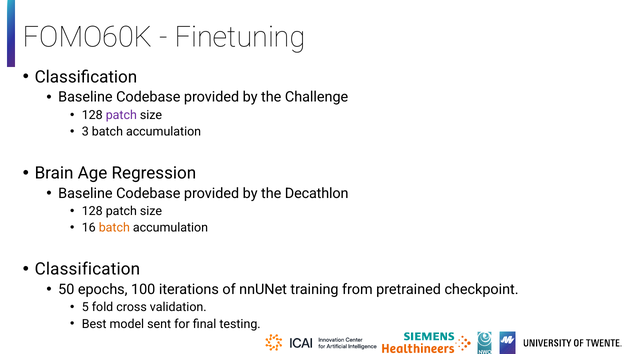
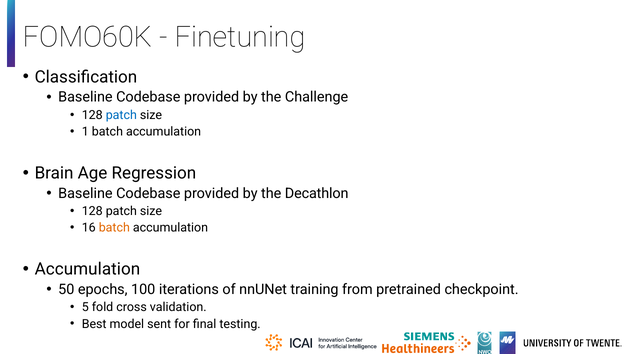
patch colour: purple -> blue (121, 115)
3: 3 -> 1 (85, 132)
Classification: Classification -> Accumulation (87, 269)
